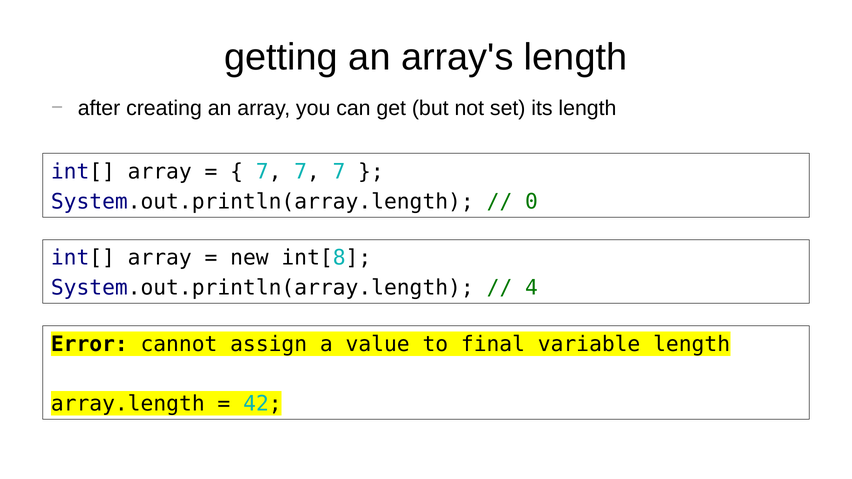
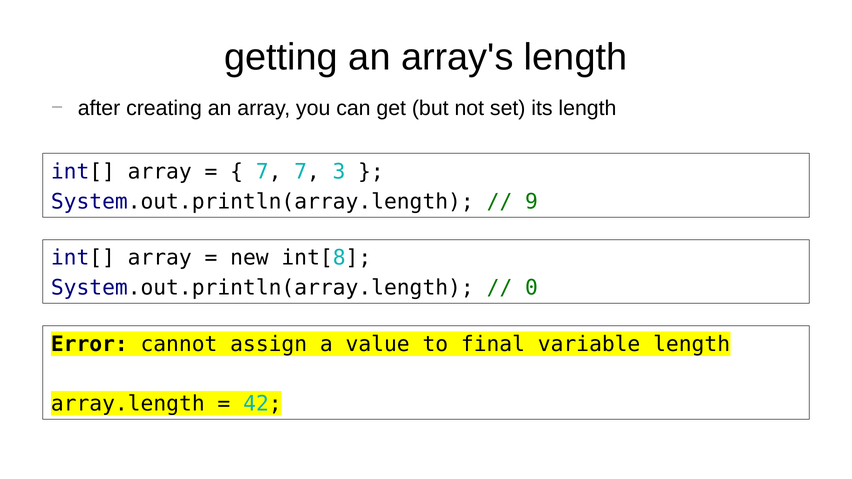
7 7 7: 7 -> 3 (339, 172)
0: 0 -> 9 (531, 202)
4: 4 -> 0 (531, 288)
